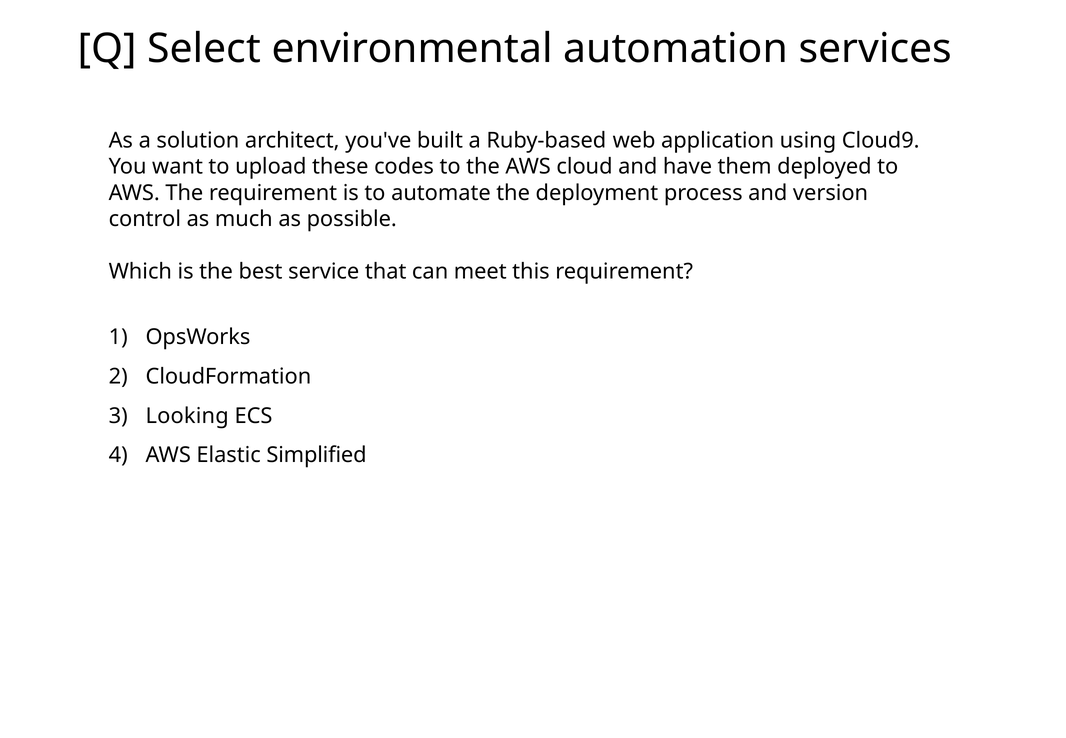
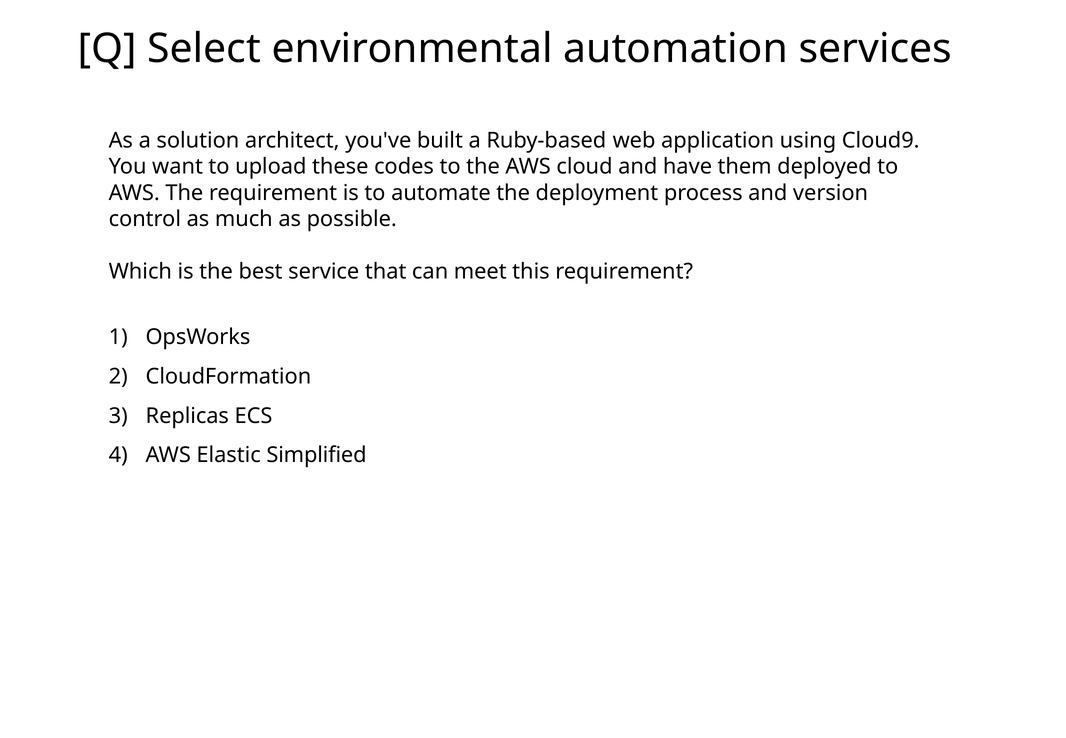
Looking: Looking -> Replicas (187, 416)
